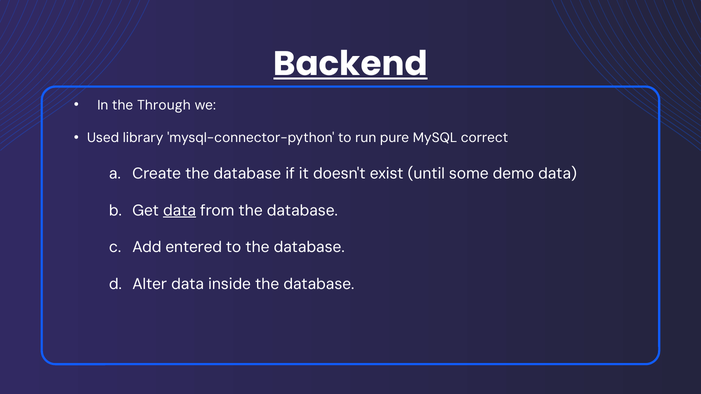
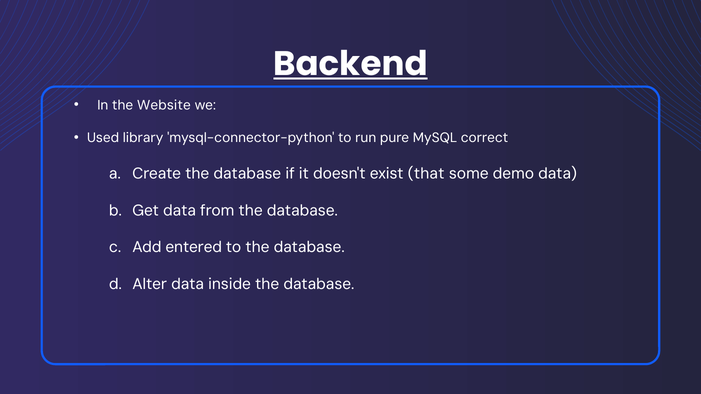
Through: Through -> Website (164, 105)
until: until -> that (426, 174)
data underline: present -> none (180, 211)
